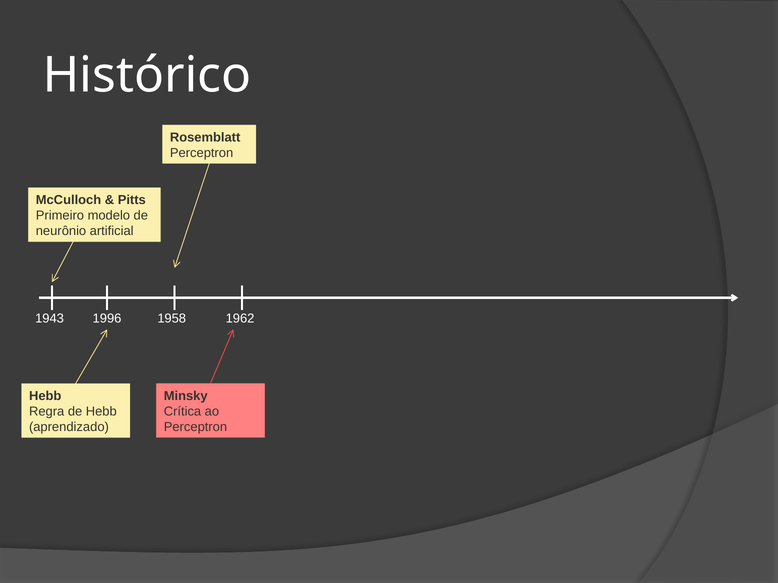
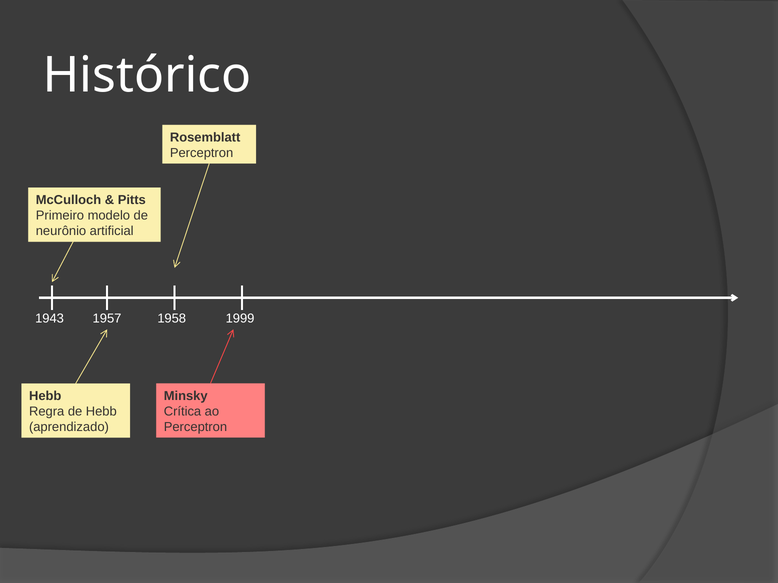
1996: 1996 -> 1957 (107, 319)
1962: 1962 -> 1999 (240, 319)
